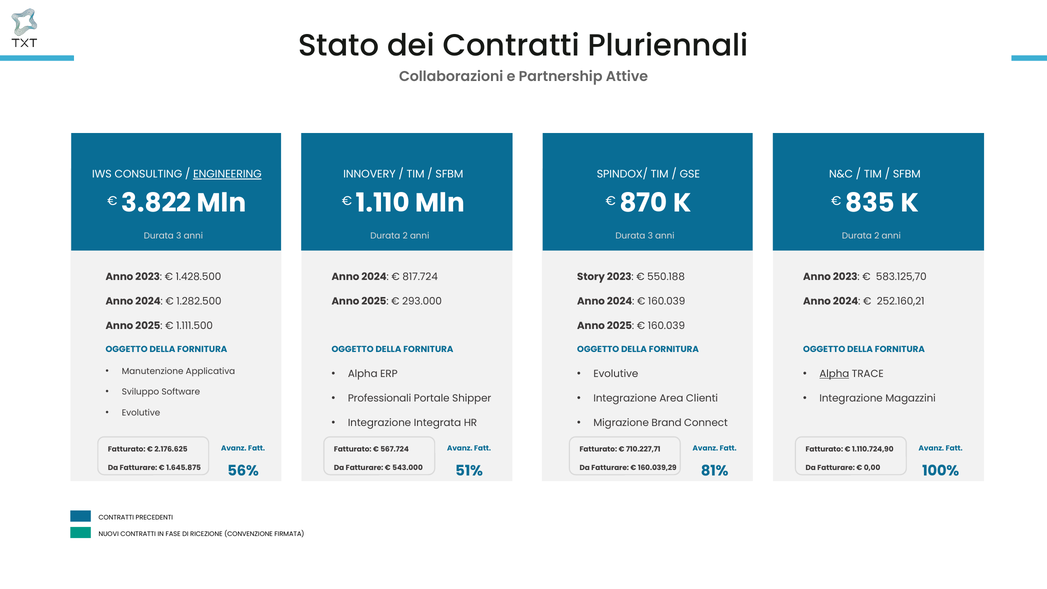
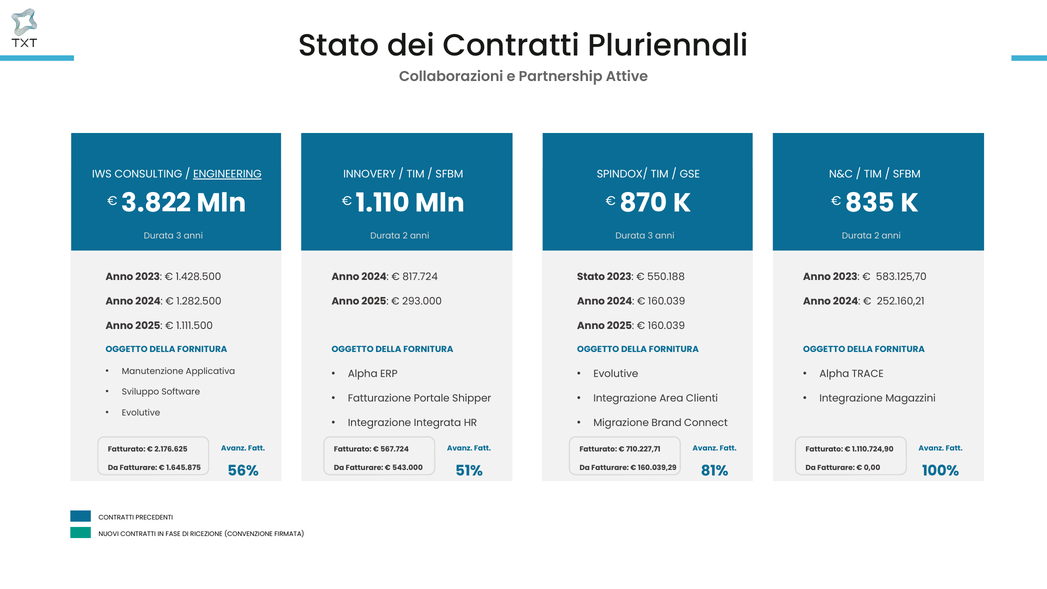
Story: Story -> Stato (591, 277)
Alpha underline: present -> none (834, 374)
Professionali: Professionali -> Fatturazione (379, 398)
